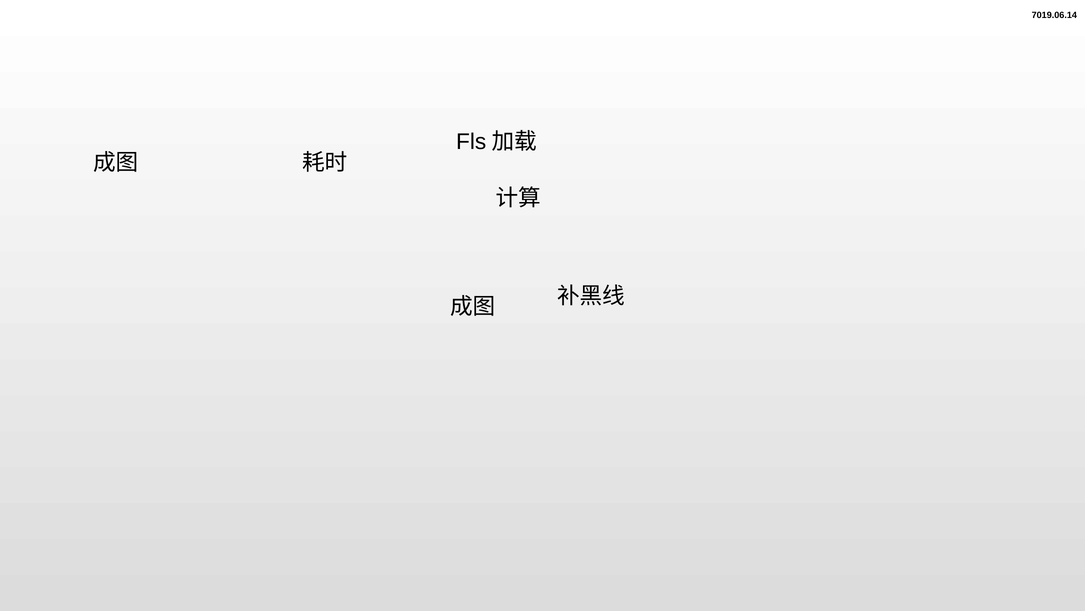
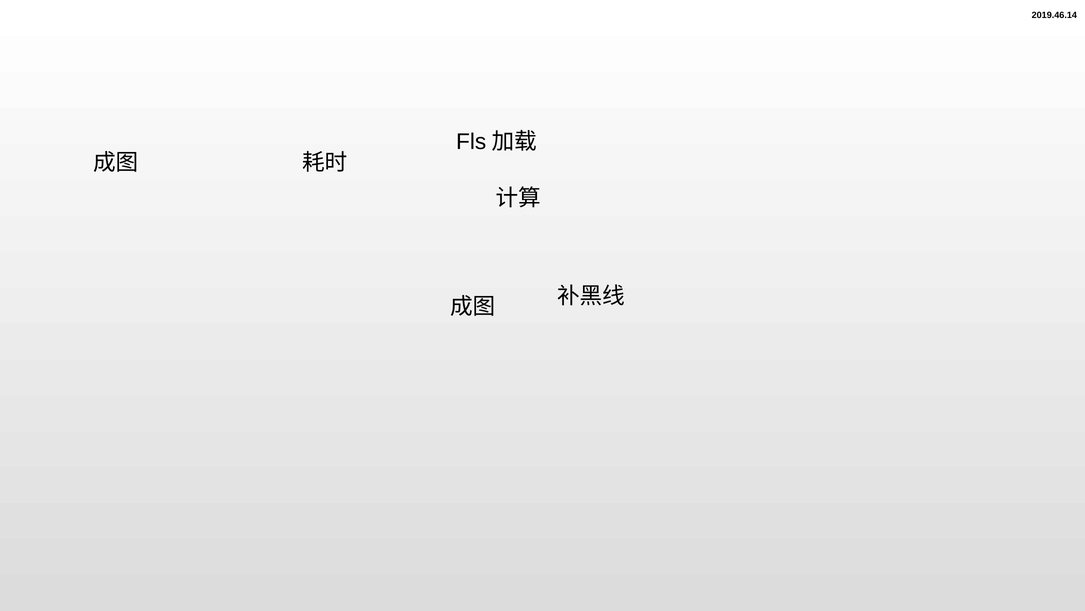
7019.06.14: 7019.06.14 -> 2019.46.14 (1054, 15)
